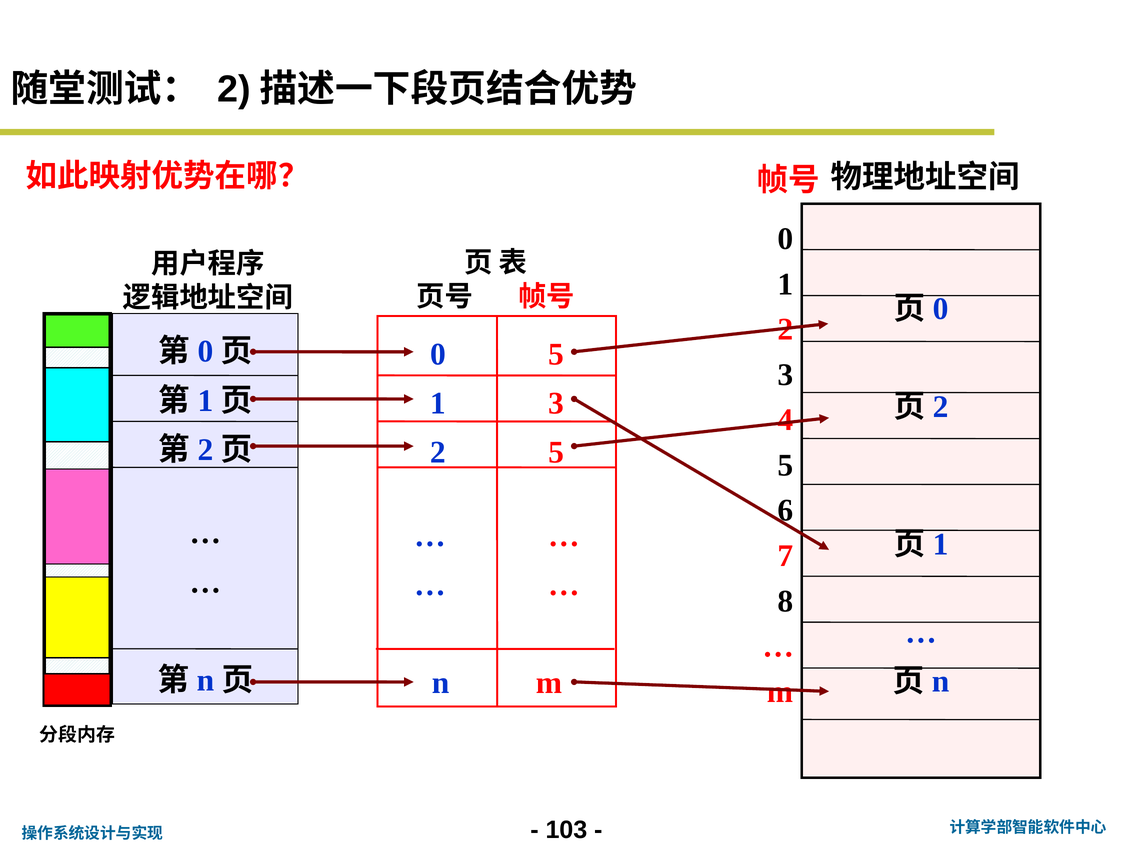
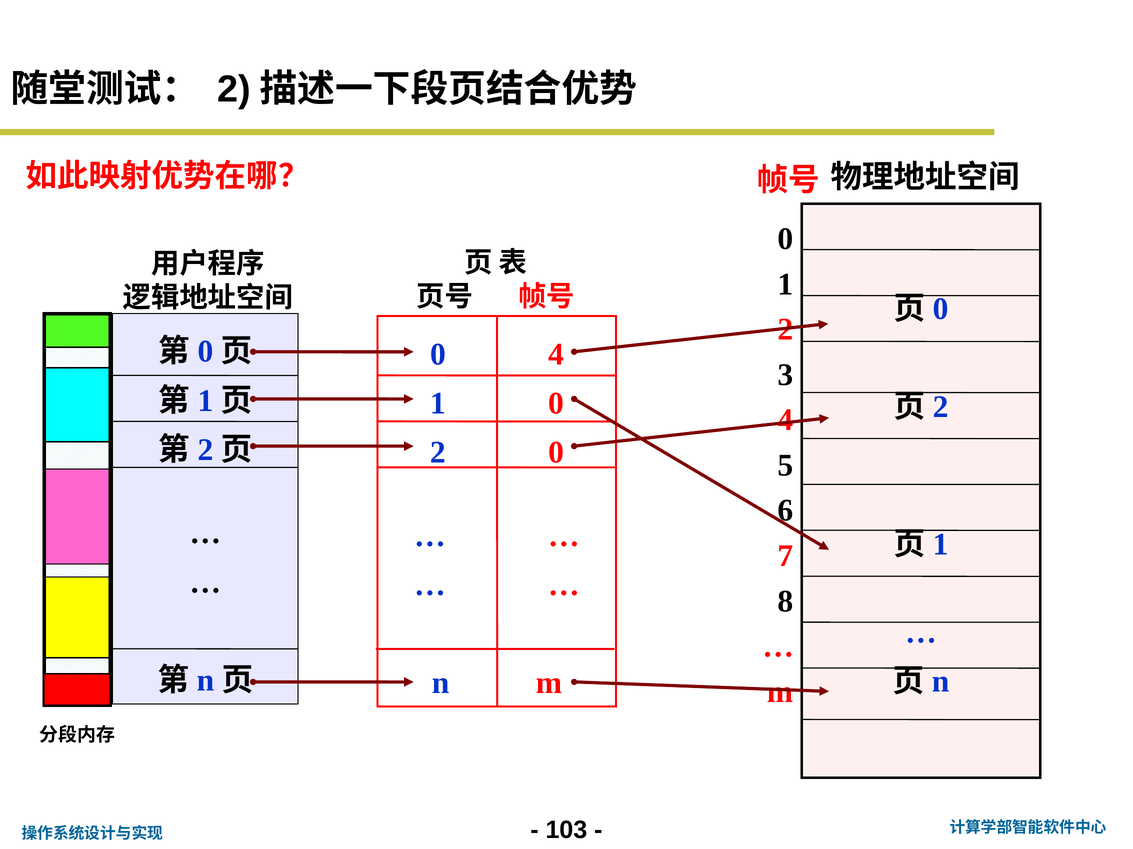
0 5: 5 -> 4 (556, 354)
1 3: 3 -> 0 (556, 404)
2 5: 5 -> 0 (556, 453)
